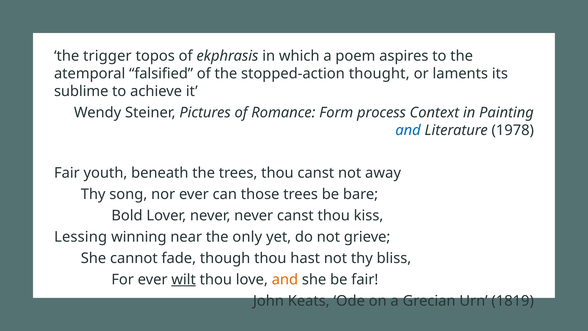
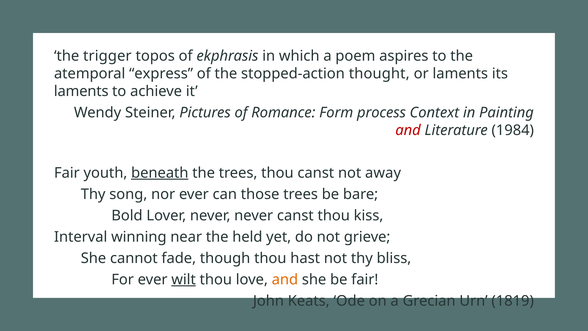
falsified: falsified -> express (161, 73)
sublime: sublime -> laments (81, 91)
and colour: blue -> red (408, 130)
1978: 1978 -> 1984 (513, 130)
beneath underline: none -> present (160, 173)
Lessing: Lessing -> Interval (81, 237)
only: only -> held (247, 237)
